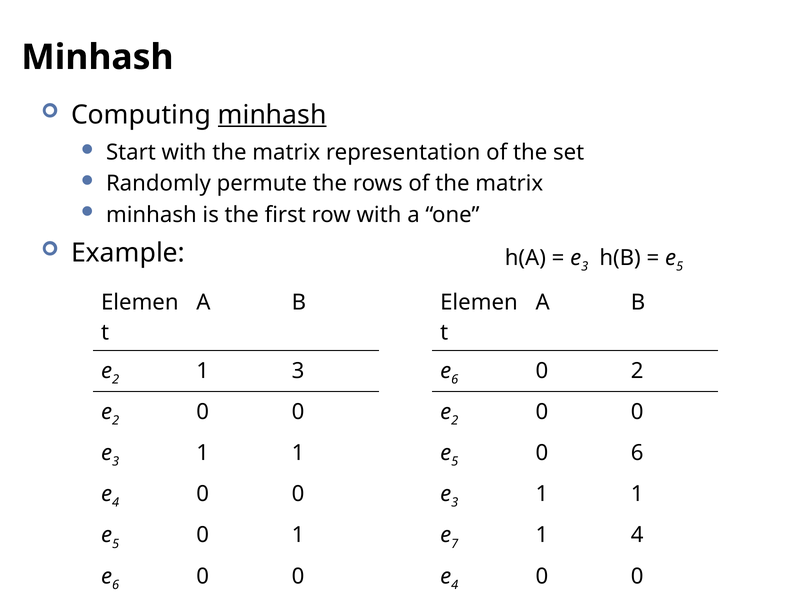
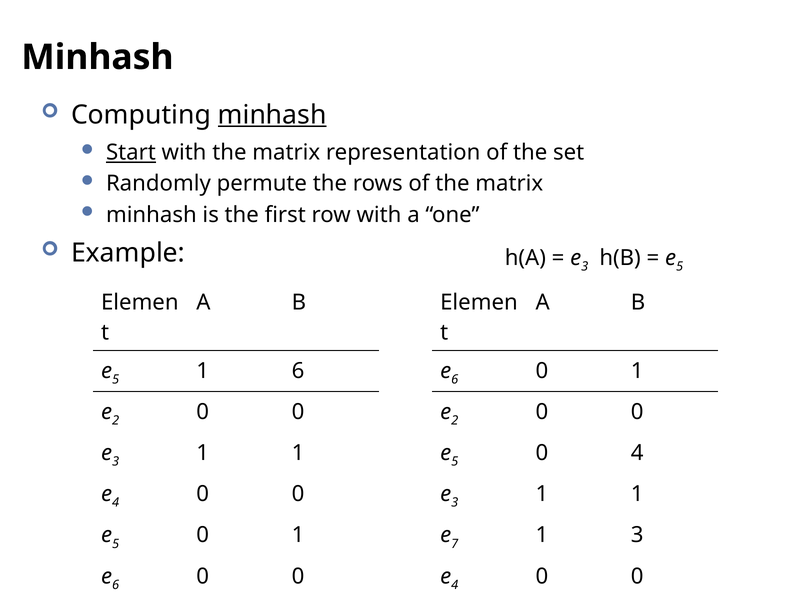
Start underline: none -> present (131, 153)
2: 2 -> 5 (116, 380)
1 3: 3 -> 6 (298, 371)
2: 2 -> 1 (637, 371)
0 6: 6 -> 4 (637, 453)
1 4: 4 -> 3 (637, 536)
